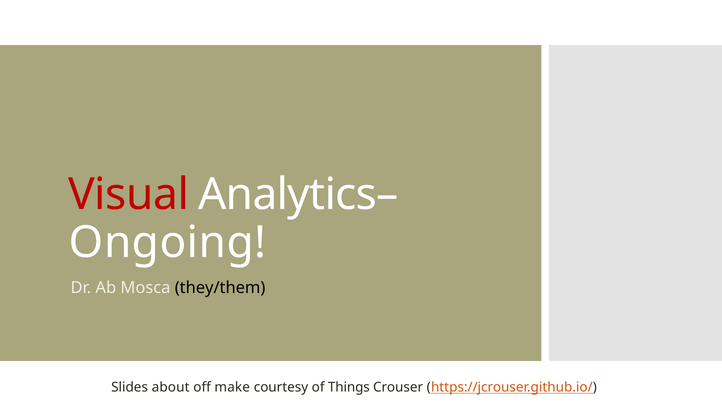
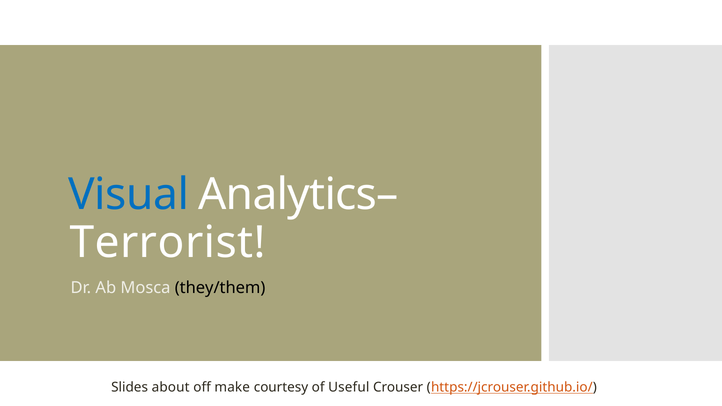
Visual colour: red -> blue (129, 195)
Ongoing: Ongoing -> Terrorist (168, 243)
Things: Things -> Useful (349, 387)
